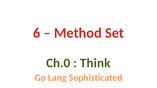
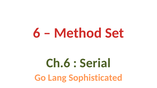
Ch.0: Ch.0 -> Ch.6 (58, 63)
Think: Think -> Serial (95, 63)
